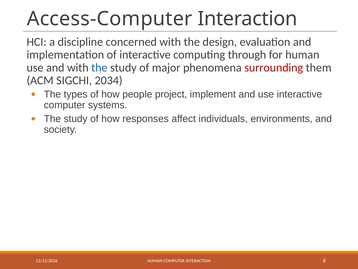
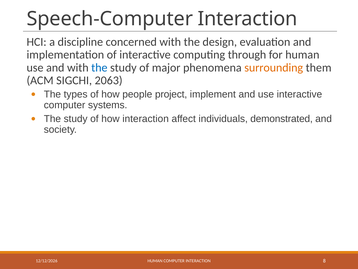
Access-Computer: Access-Computer -> Speech-Computer (110, 19)
surrounding colour: red -> orange (274, 67)
2034: 2034 -> 2063 (109, 80)
how responses: responses -> interaction (146, 119)
environments: environments -> demonstrated (282, 119)
